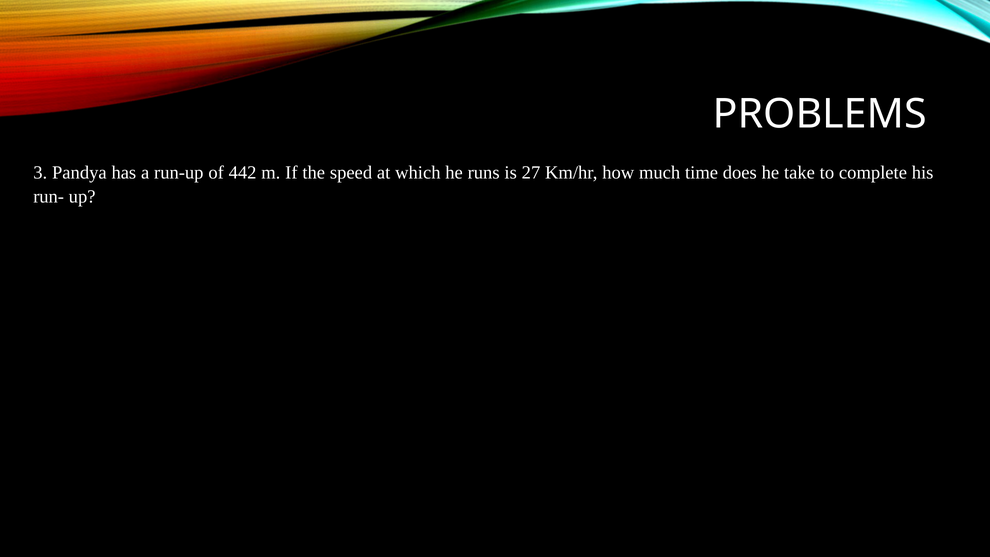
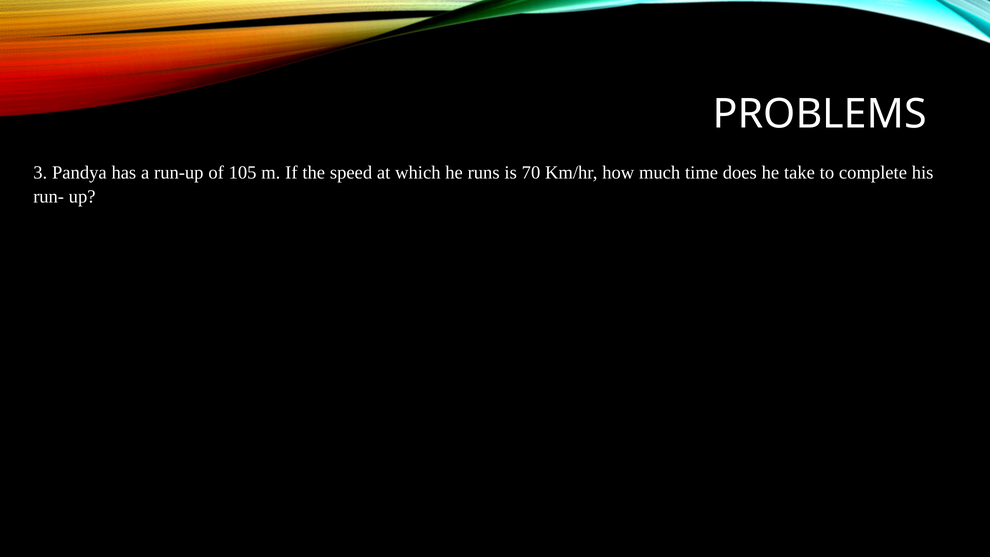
442: 442 -> 105 (243, 173)
27: 27 -> 70 (531, 173)
